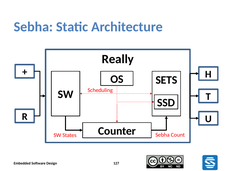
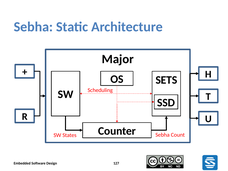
Really: Really -> Major (118, 59)
